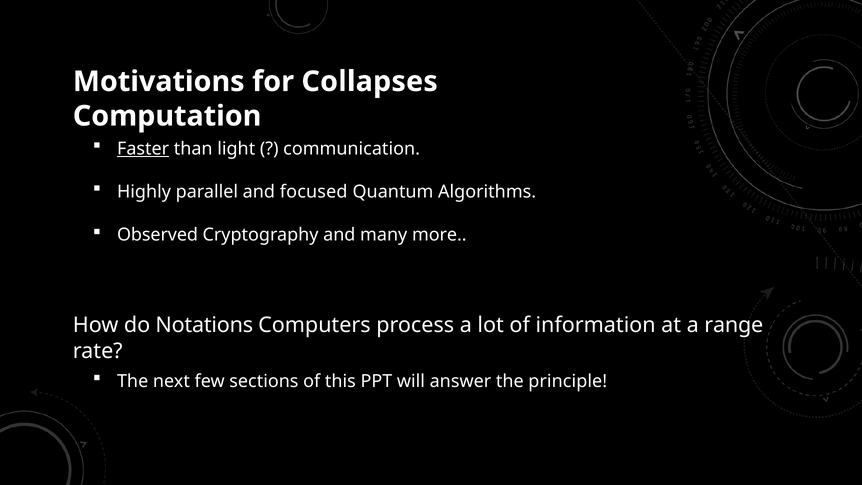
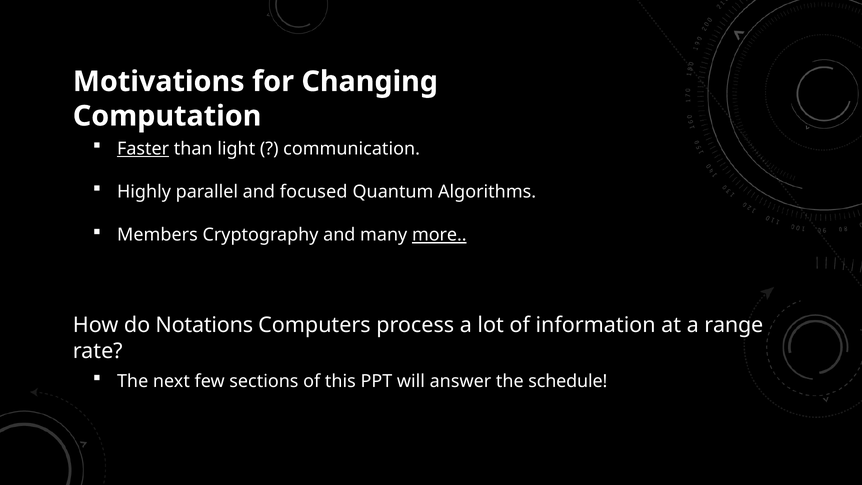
Collapses: Collapses -> Changing (370, 82)
Observed: Observed -> Members (157, 235)
more underline: none -> present (439, 235)
principle: principle -> schedule (568, 381)
